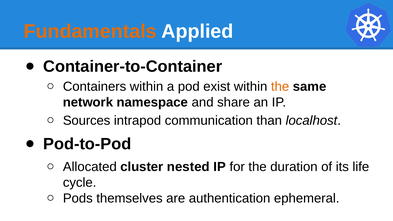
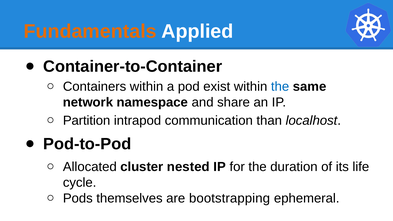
the colour: orange -> blue (280, 87)
Sources: Sources -> Partition (87, 121)
authentication: authentication -> bootstrapping (230, 198)
